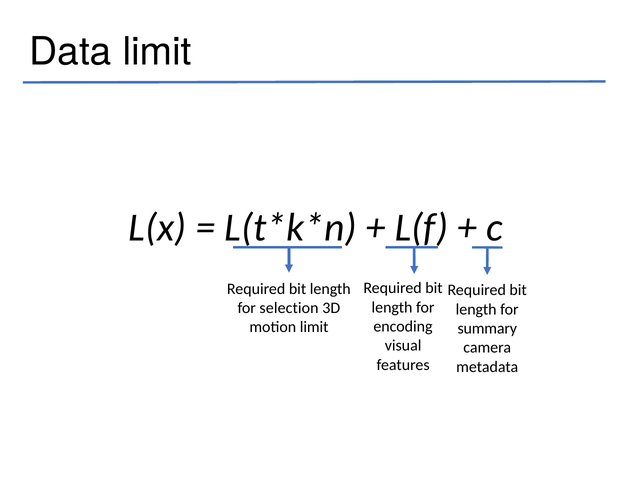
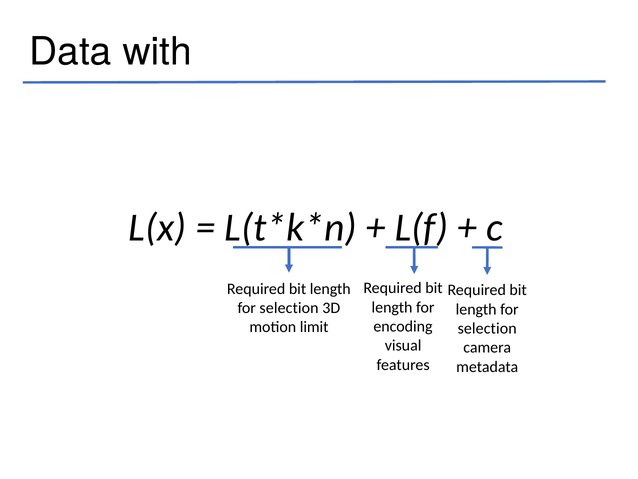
Data limit: limit -> with (157, 52)
summary: summary -> selection (487, 328)
